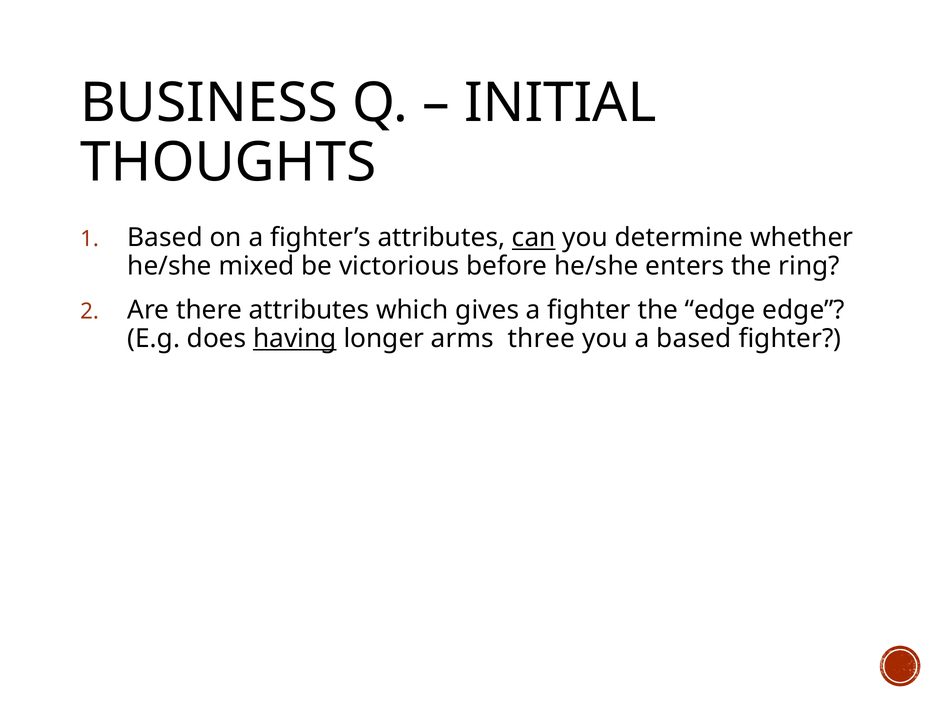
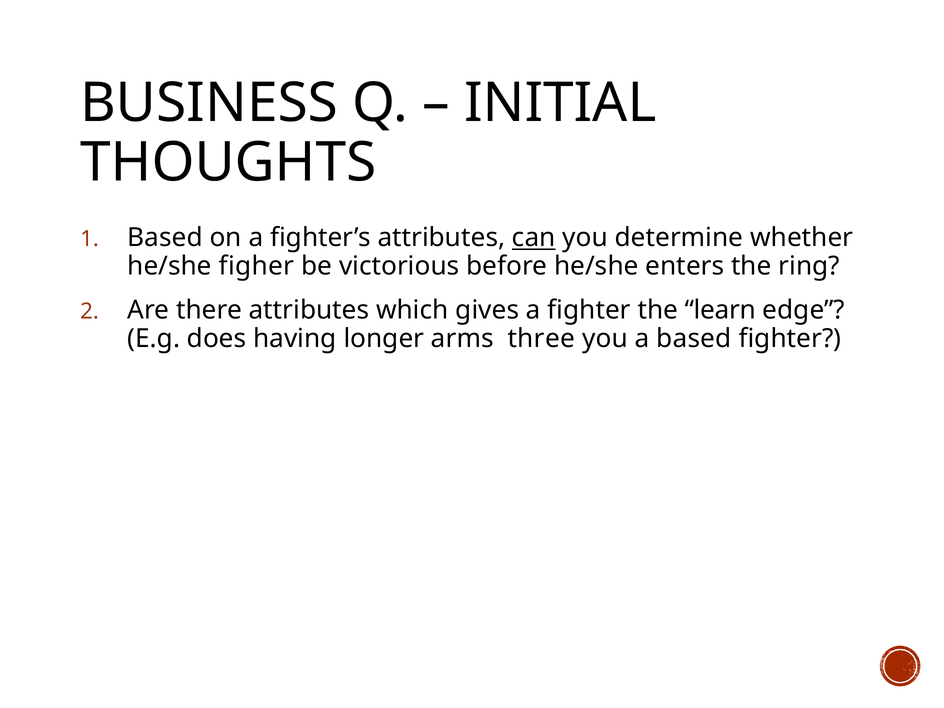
mixed: mixed -> figher (256, 266)
the edge: edge -> learn (720, 310)
having underline: present -> none (295, 339)
